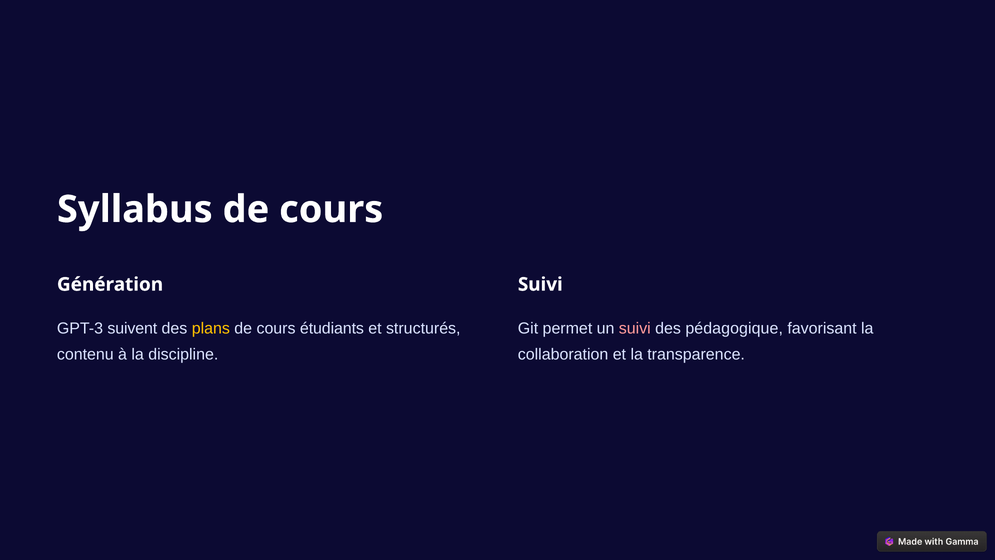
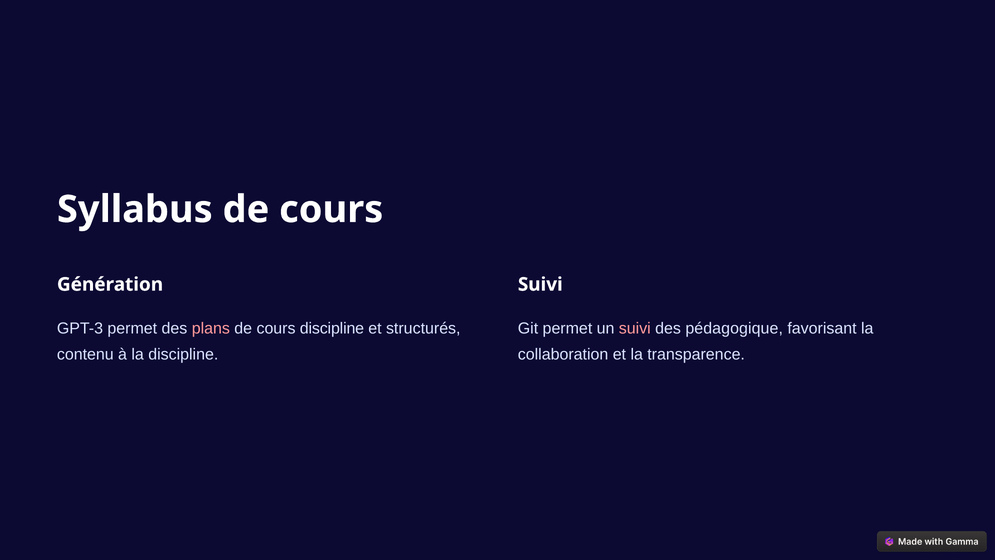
GPT-3 suivent: suivent -> permet (132, 328)
plans colour: yellow -> pink (211, 328)
cours étudiants: étudiants -> discipline (332, 328)
